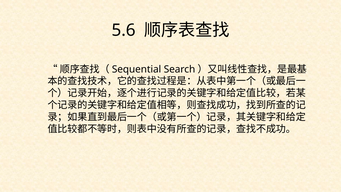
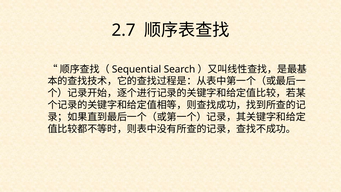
5.6: 5.6 -> 2.7 (124, 30)
